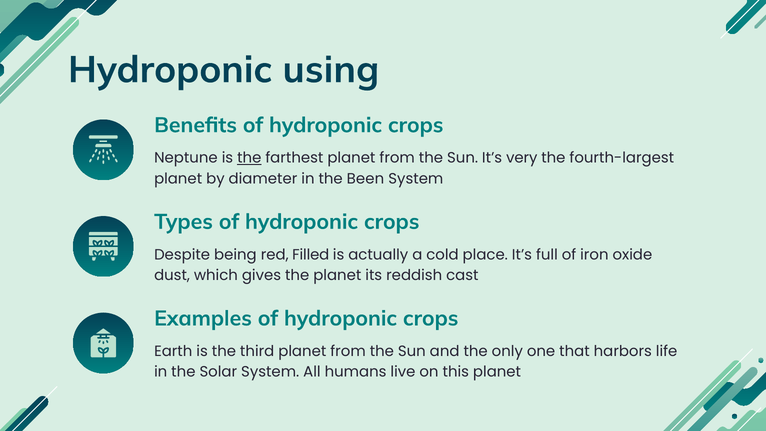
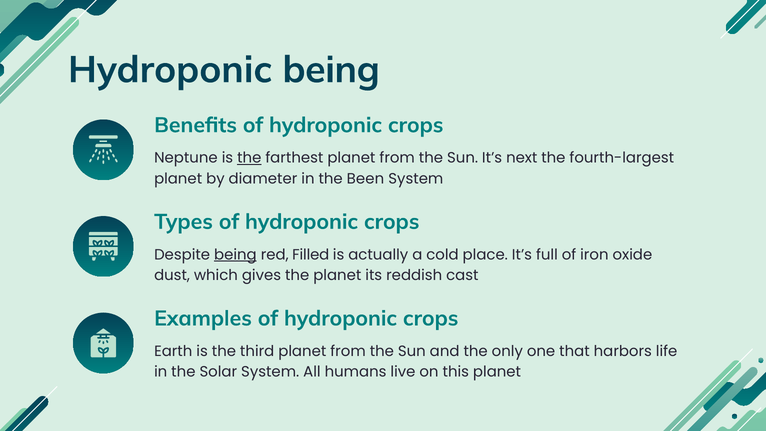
Hydroponic using: using -> being (331, 70)
very: very -> next (522, 158)
being underline: none -> present (235, 255)
